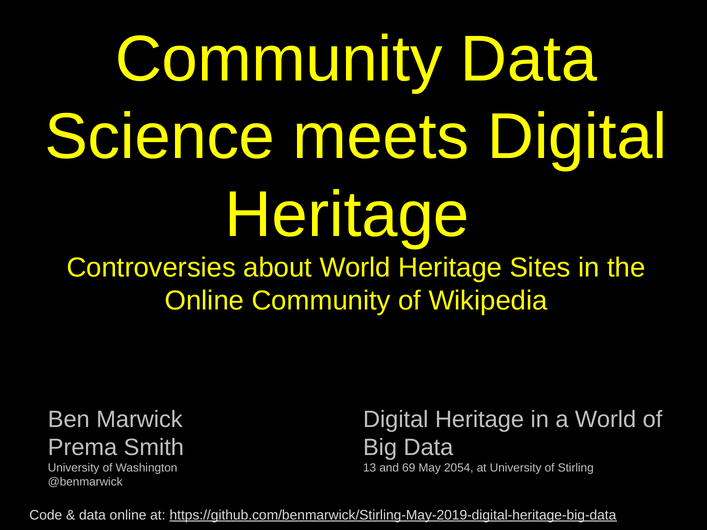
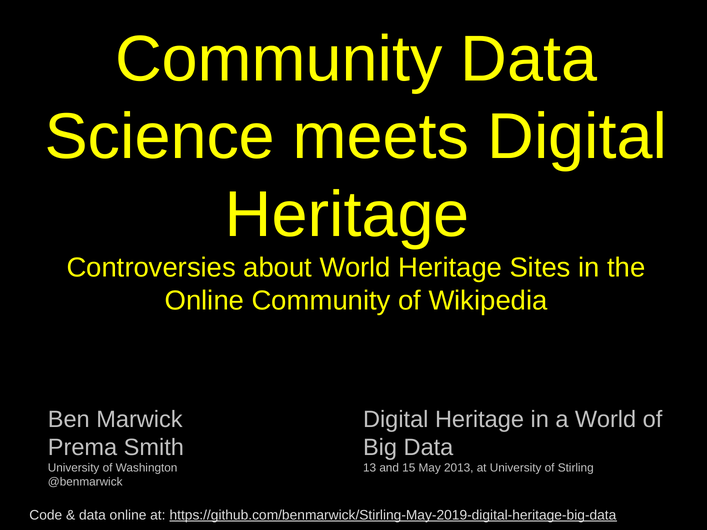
69: 69 -> 15 (409, 468)
2054: 2054 -> 2013 (459, 468)
